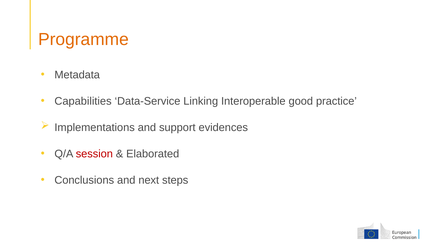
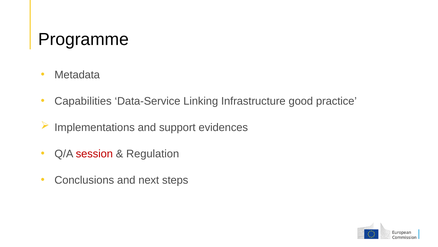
Programme colour: orange -> black (83, 39)
Interoperable: Interoperable -> Infrastructure (253, 101)
Elaborated: Elaborated -> Regulation (153, 153)
